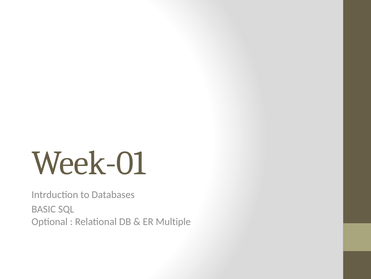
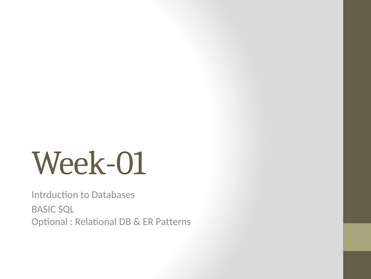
Multiple: Multiple -> Patterns (173, 221)
